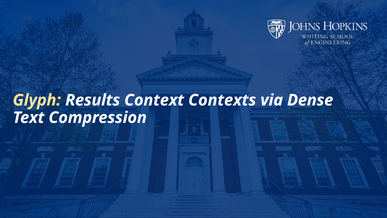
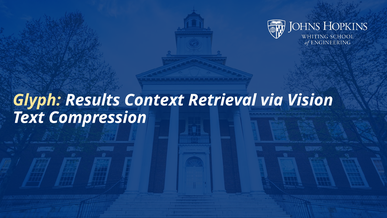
Contexts: Contexts -> Retrieval (222, 100)
Dense: Dense -> Vision (310, 100)
